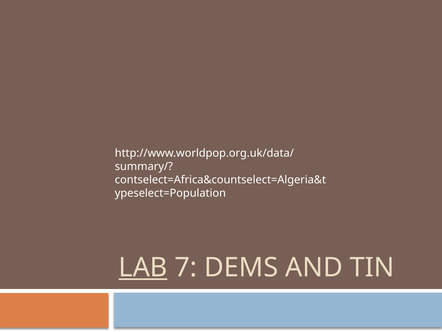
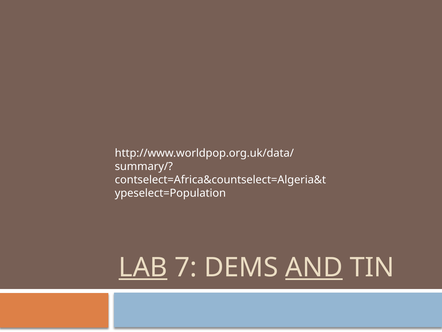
AND underline: none -> present (314, 267)
